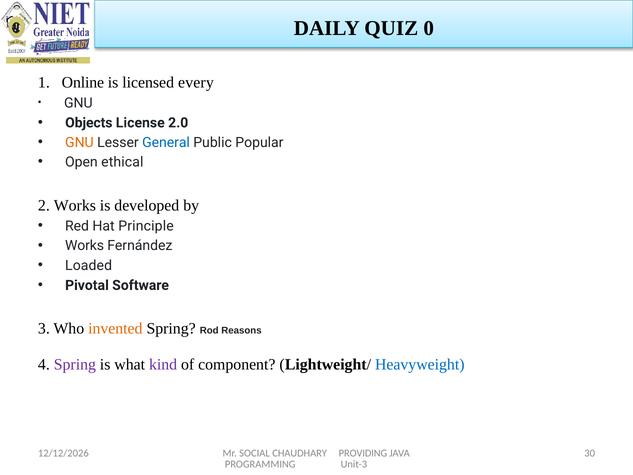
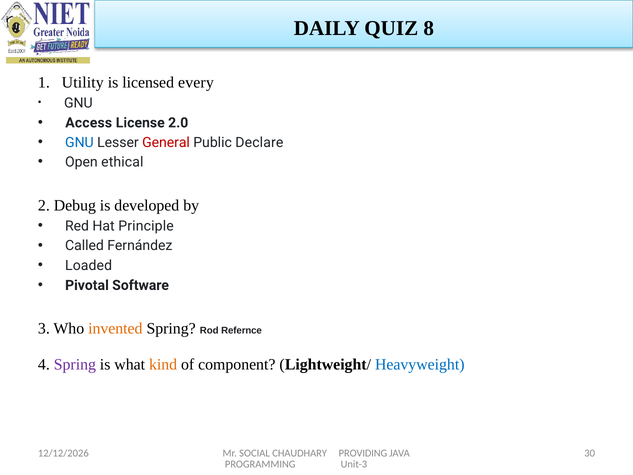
0: 0 -> 8 (429, 28)
Online: Online -> Utility (83, 82)
Objects: Objects -> Access (89, 123)
GNU colour: orange -> blue (79, 142)
General colour: blue -> red (166, 142)
Popular: Popular -> Declare (259, 142)
2 Works: Works -> Debug (75, 205)
Works: Works -> Called (84, 246)
Reasons: Reasons -> Refernce (242, 331)
kind colour: purple -> orange (163, 364)
